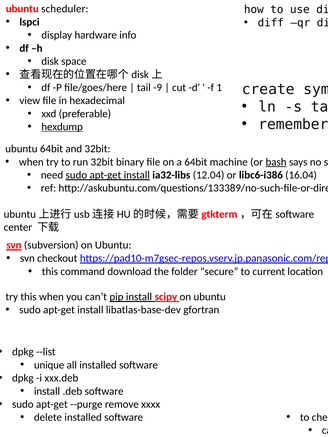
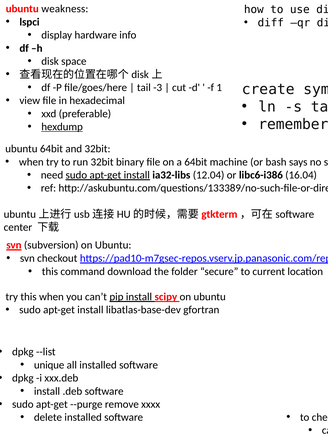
scheduler: scheduler -> weakness (65, 9)
-9: -9 -> -3 (158, 88)
bash underline: present -> none (276, 162)
